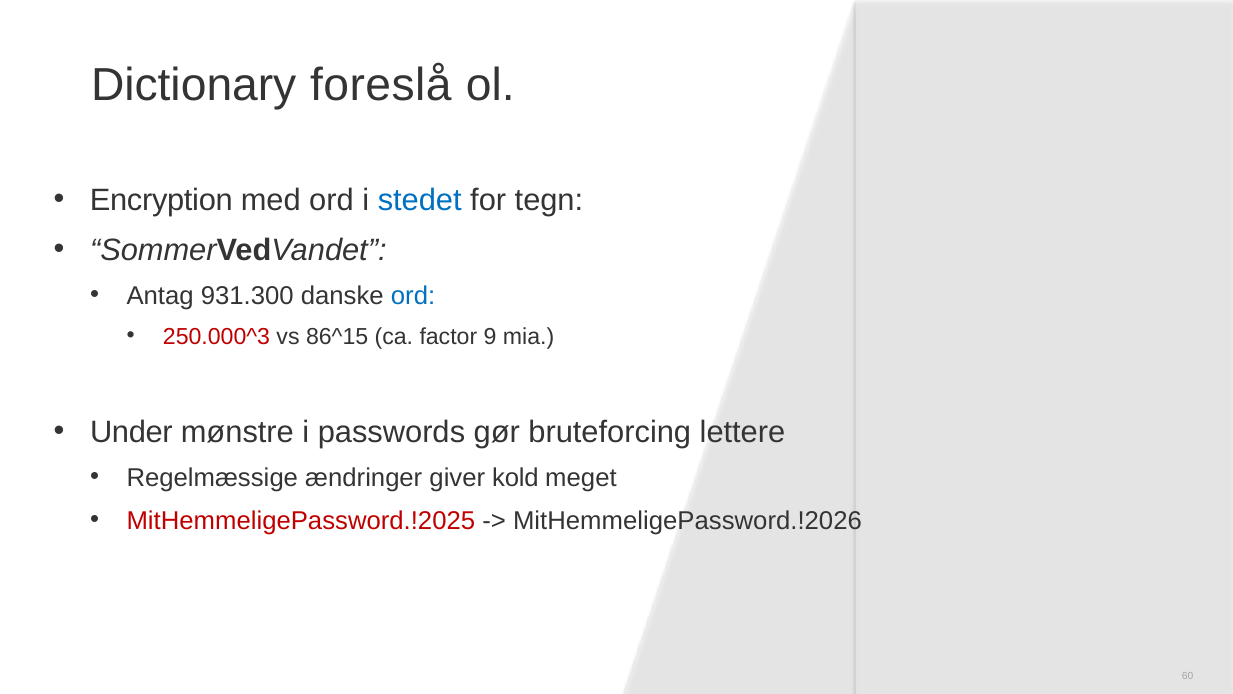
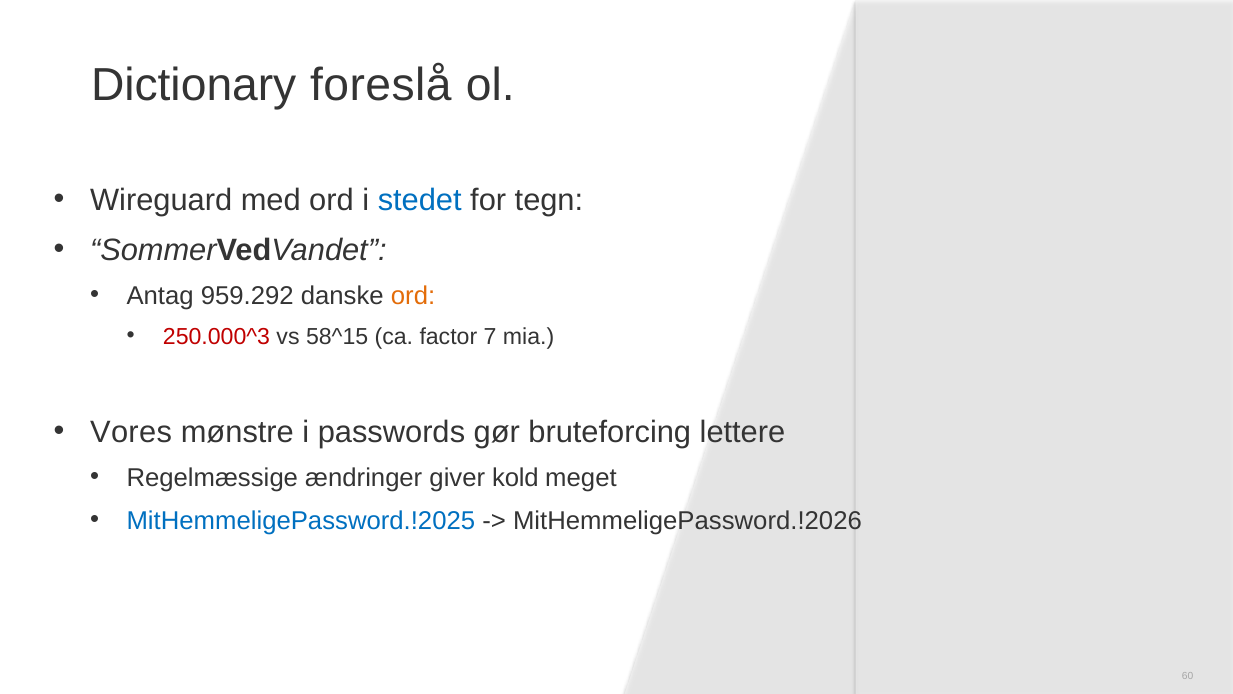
Encryption: Encryption -> Wireguard (161, 200)
931.300: 931.300 -> 959.292 (247, 296)
ord colour: blue -> orange (413, 296)
86^15: 86^15 -> 58^15 (337, 336)
9: 9 -> 7 (490, 336)
Under: Under -> Vores (131, 432)
MitHemmeligePassword.!2025 colour: red -> blue (301, 520)
